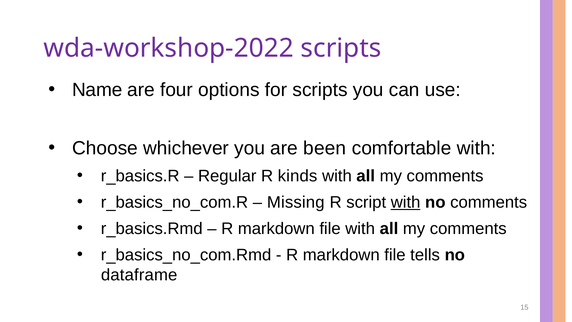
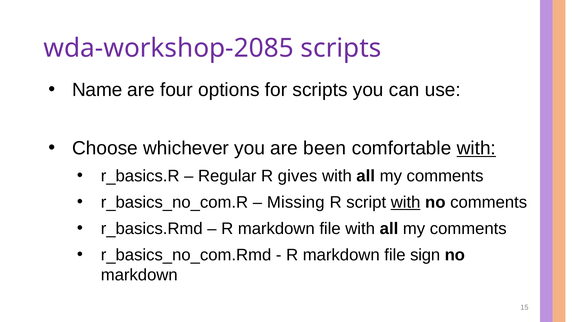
wda-workshop-2022: wda-workshop-2022 -> wda-workshop-2085 (169, 48)
with underline: none -> present (476, 148)
kinds: kinds -> gives (298, 176)
tells: tells -> sign (425, 255)
dataframe: dataframe -> markdown (139, 275)
